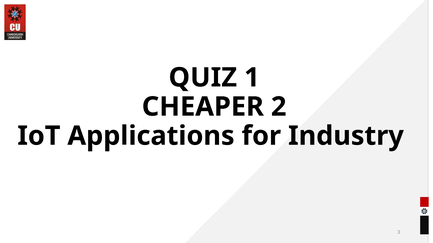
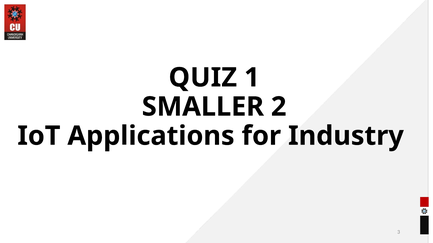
CHEAPER: CHEAPER -> SMALLER (203, 107)
